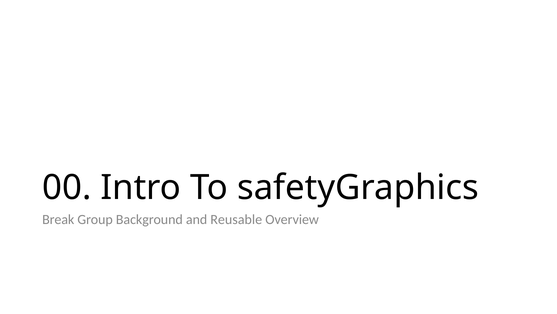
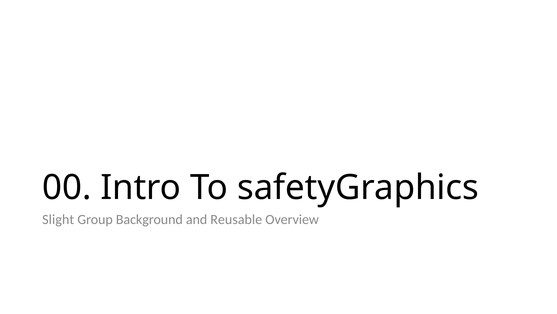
Break: Break -> Slight (58, 219)
